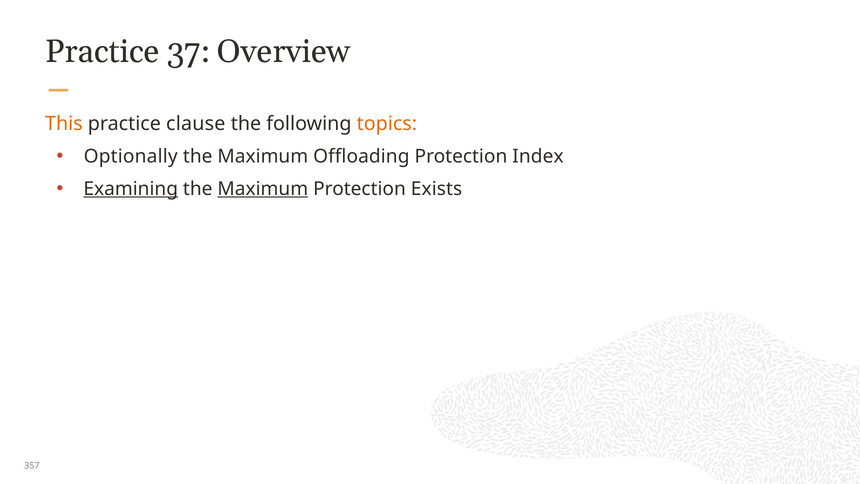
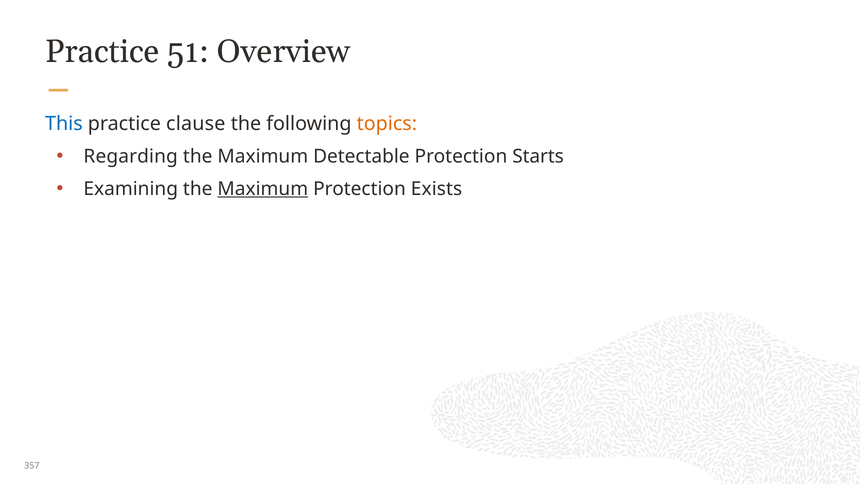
37: 37 -> 51 (188, 52)
This colour: orange -> blue (64, 124)
Optionally: Optionally -> Regarding (131, 156)
Offloading: Offloading -> Detectable (361, 156)
Index: Index -> Starts (538, 156)
Examining underline: present -> none (131, 189)
